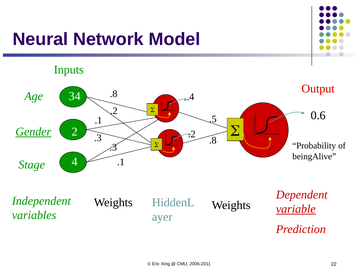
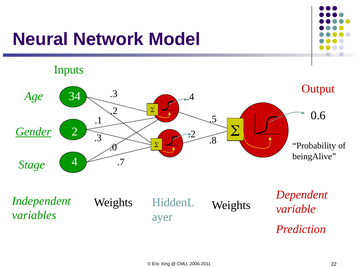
.8: .8 -> .3 (114, 94)
.3: .3 -> .0 (113, 148)
.1: .1 -> .7 (121, 163)
variable underline: present -> none (296, 209)
